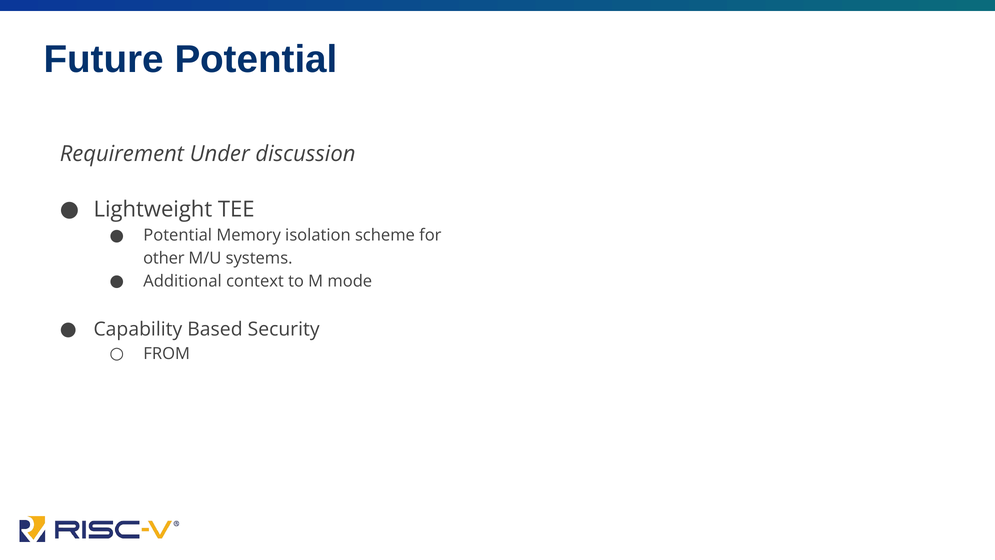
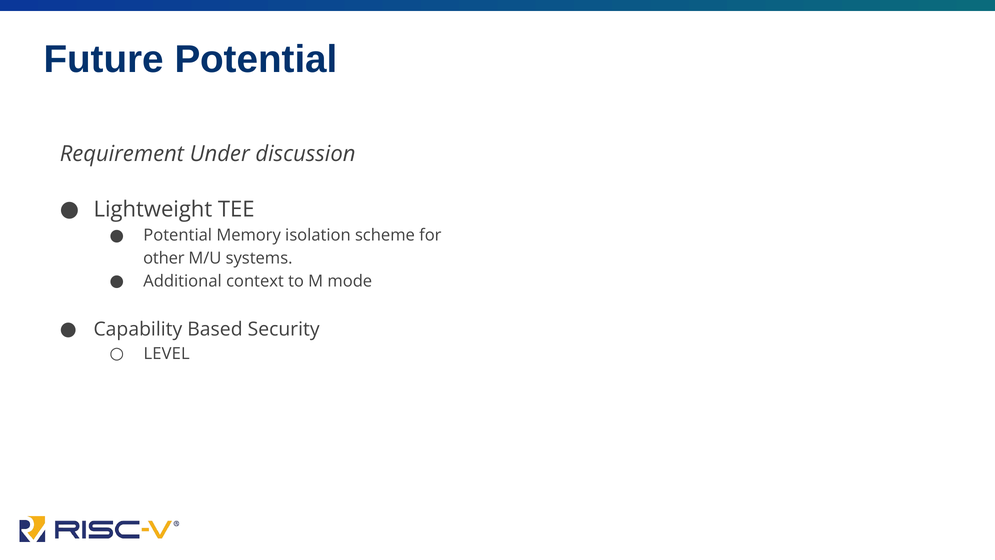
FROM: FROM -> LEVEL (167, 353)
